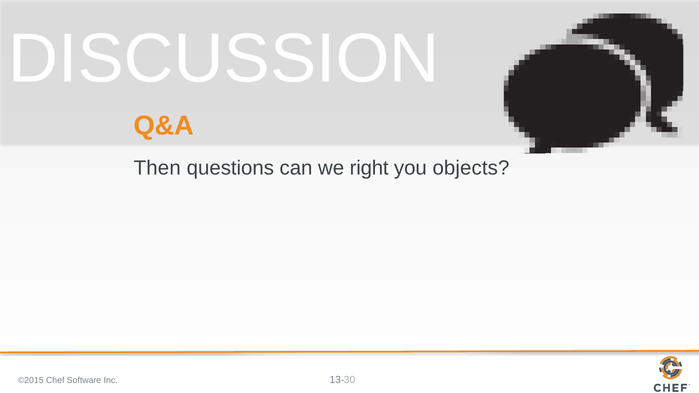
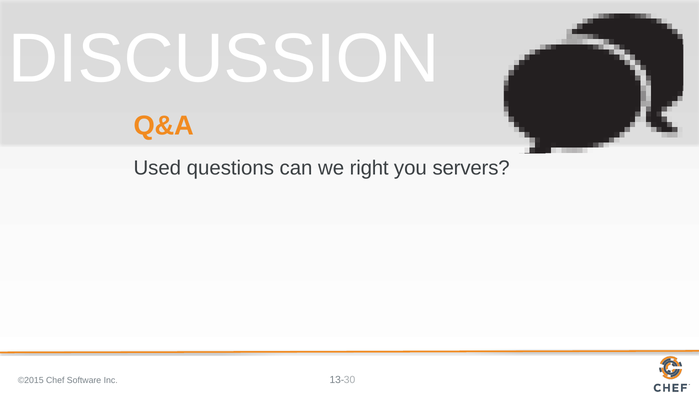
Then: Then -> Used (157, 168)
objects: objects -> servers (471, 168)
